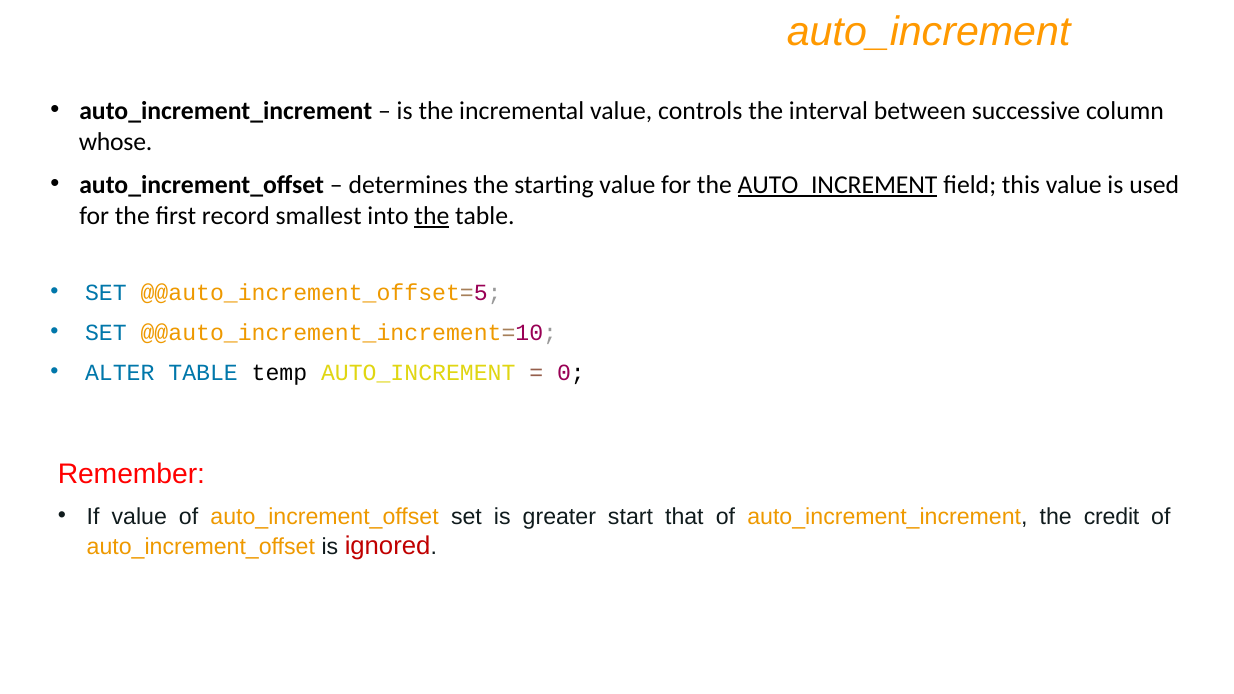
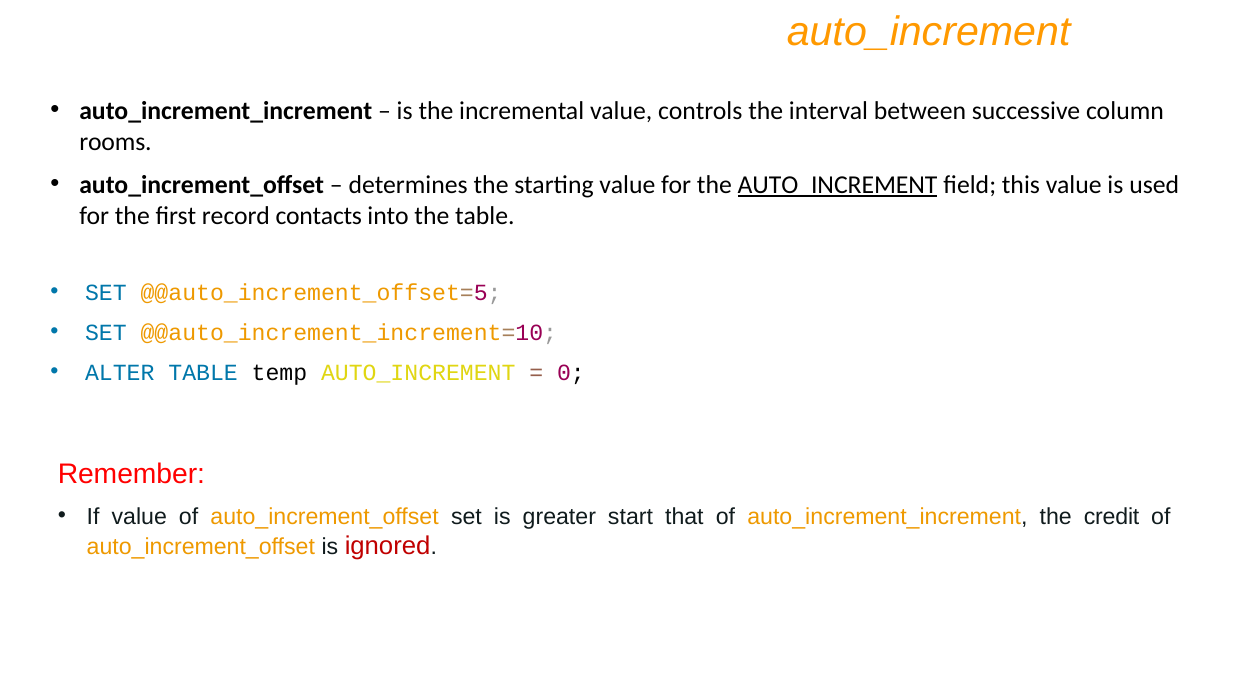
whose: whose -> rooms (115, 142)
smallest: smallest -> contacts (319, 216)
the underline: present -> none (432, 216)
